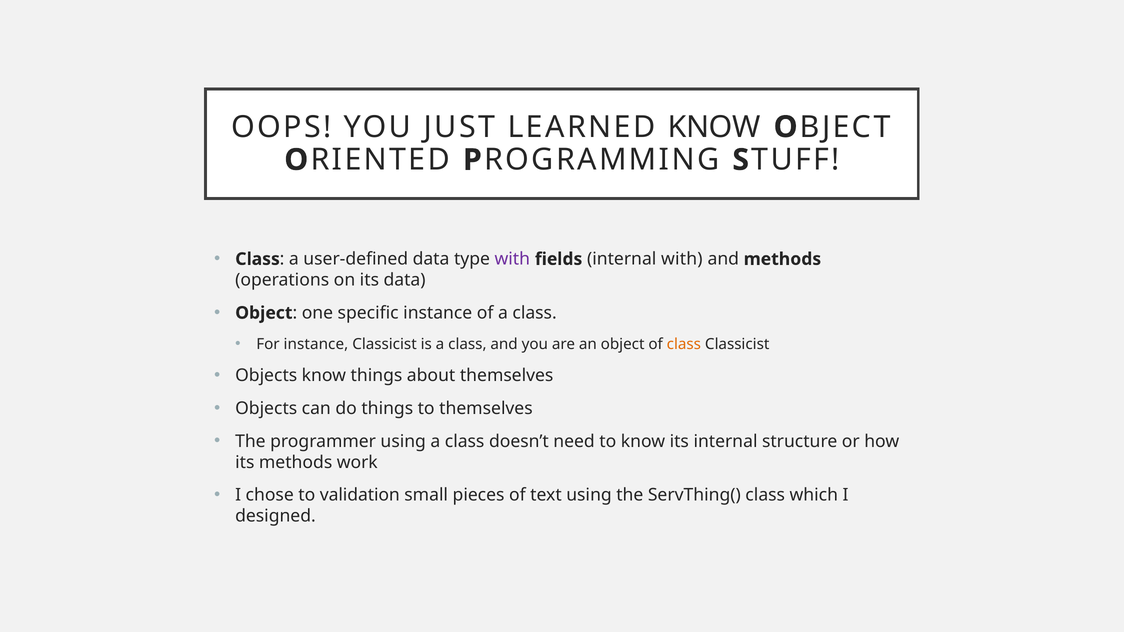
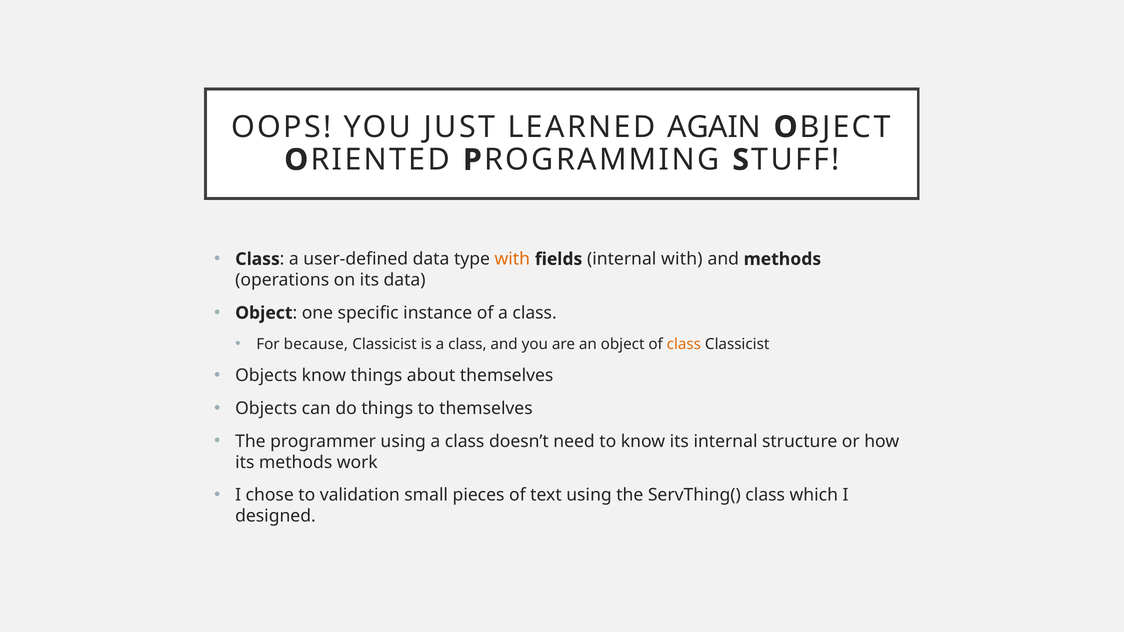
LEARNED KNOW: KNOW -> AGAIN (714, 127)
with colour: purple -> orange (512, 259)
For instance: instance -> because (316, 344)
